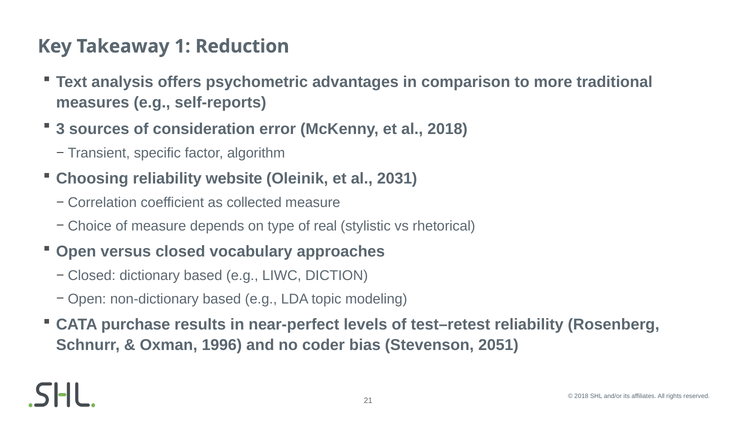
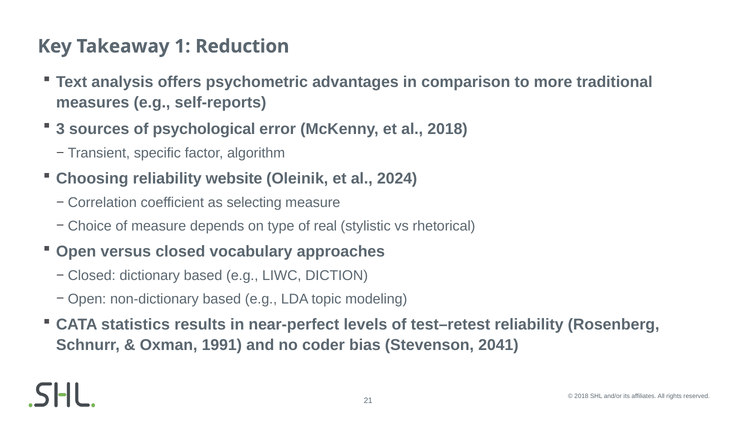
consideration: consideration -> psychological (204, 129)
2031: 2031 -> 2024 (397, 178)
collected: collected -> selecting (254, 202)
purchase: purchase -> statistics (136, 324)
1996: 1996 -> 1991 (222, 345)
2051: 2051 -> 2041 (498, 345)
